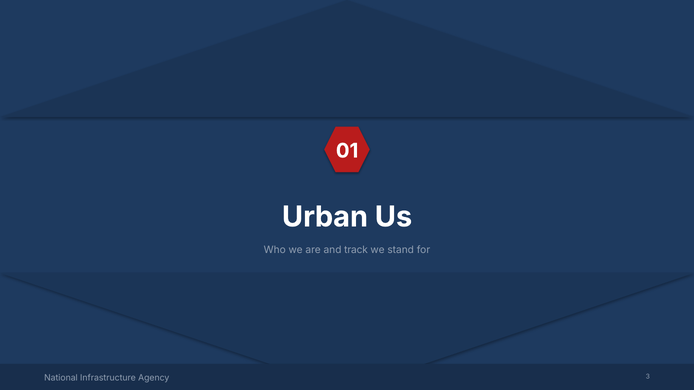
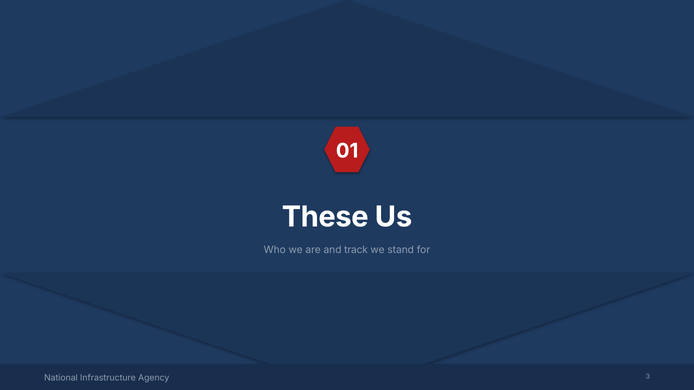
Urban: Urban -> These (325, 217)
